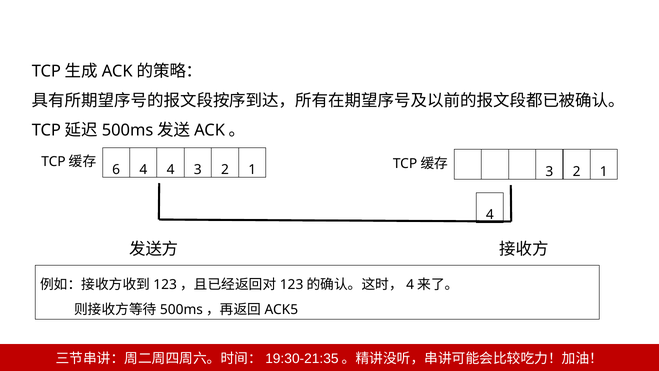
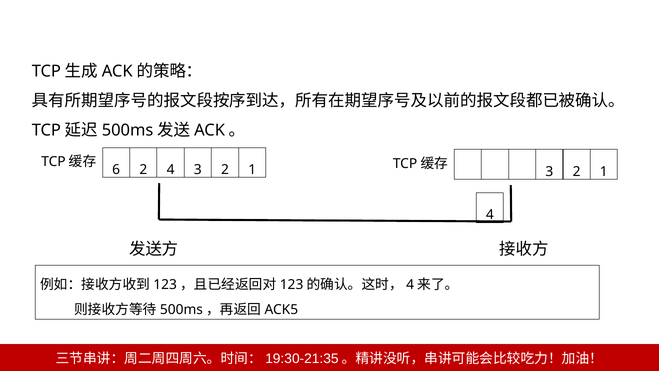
6 4: 4 -> 2 (143, 170)
